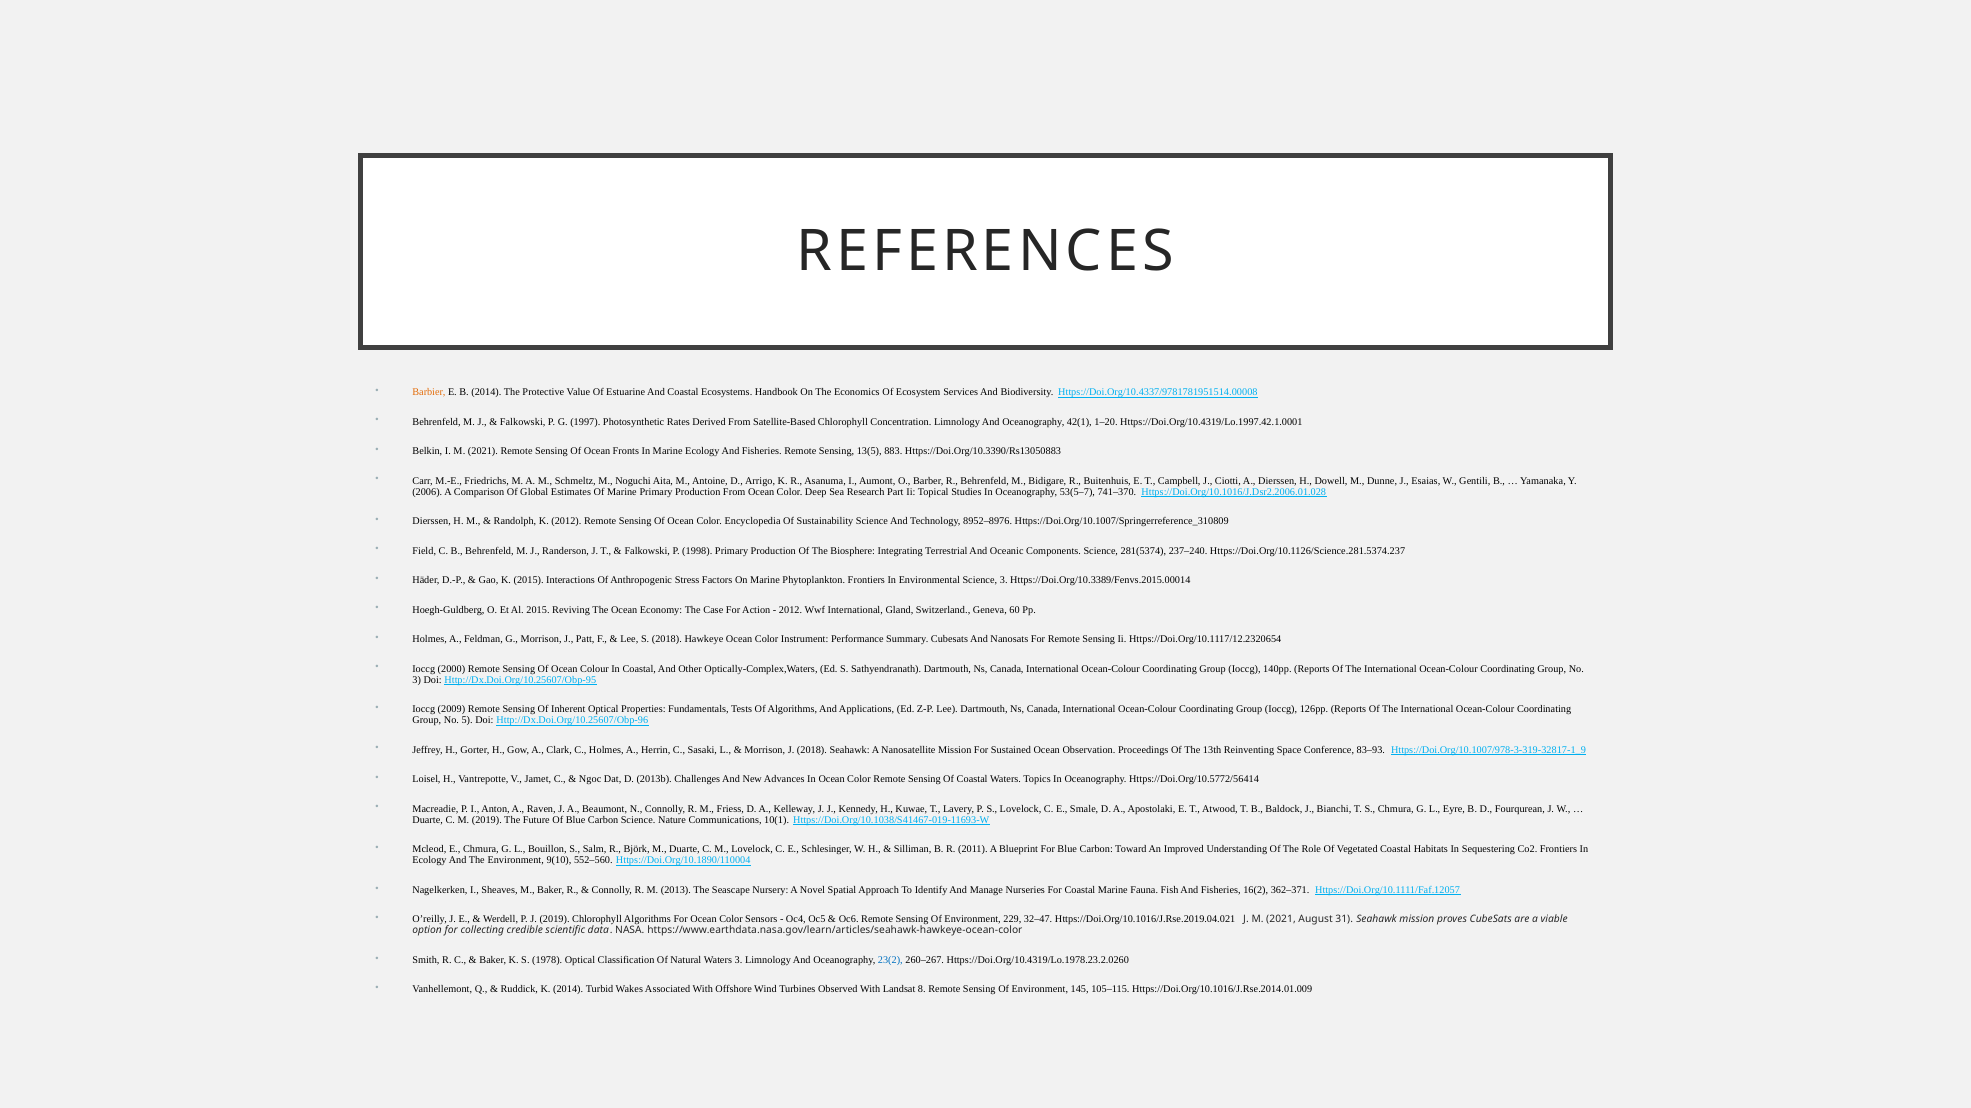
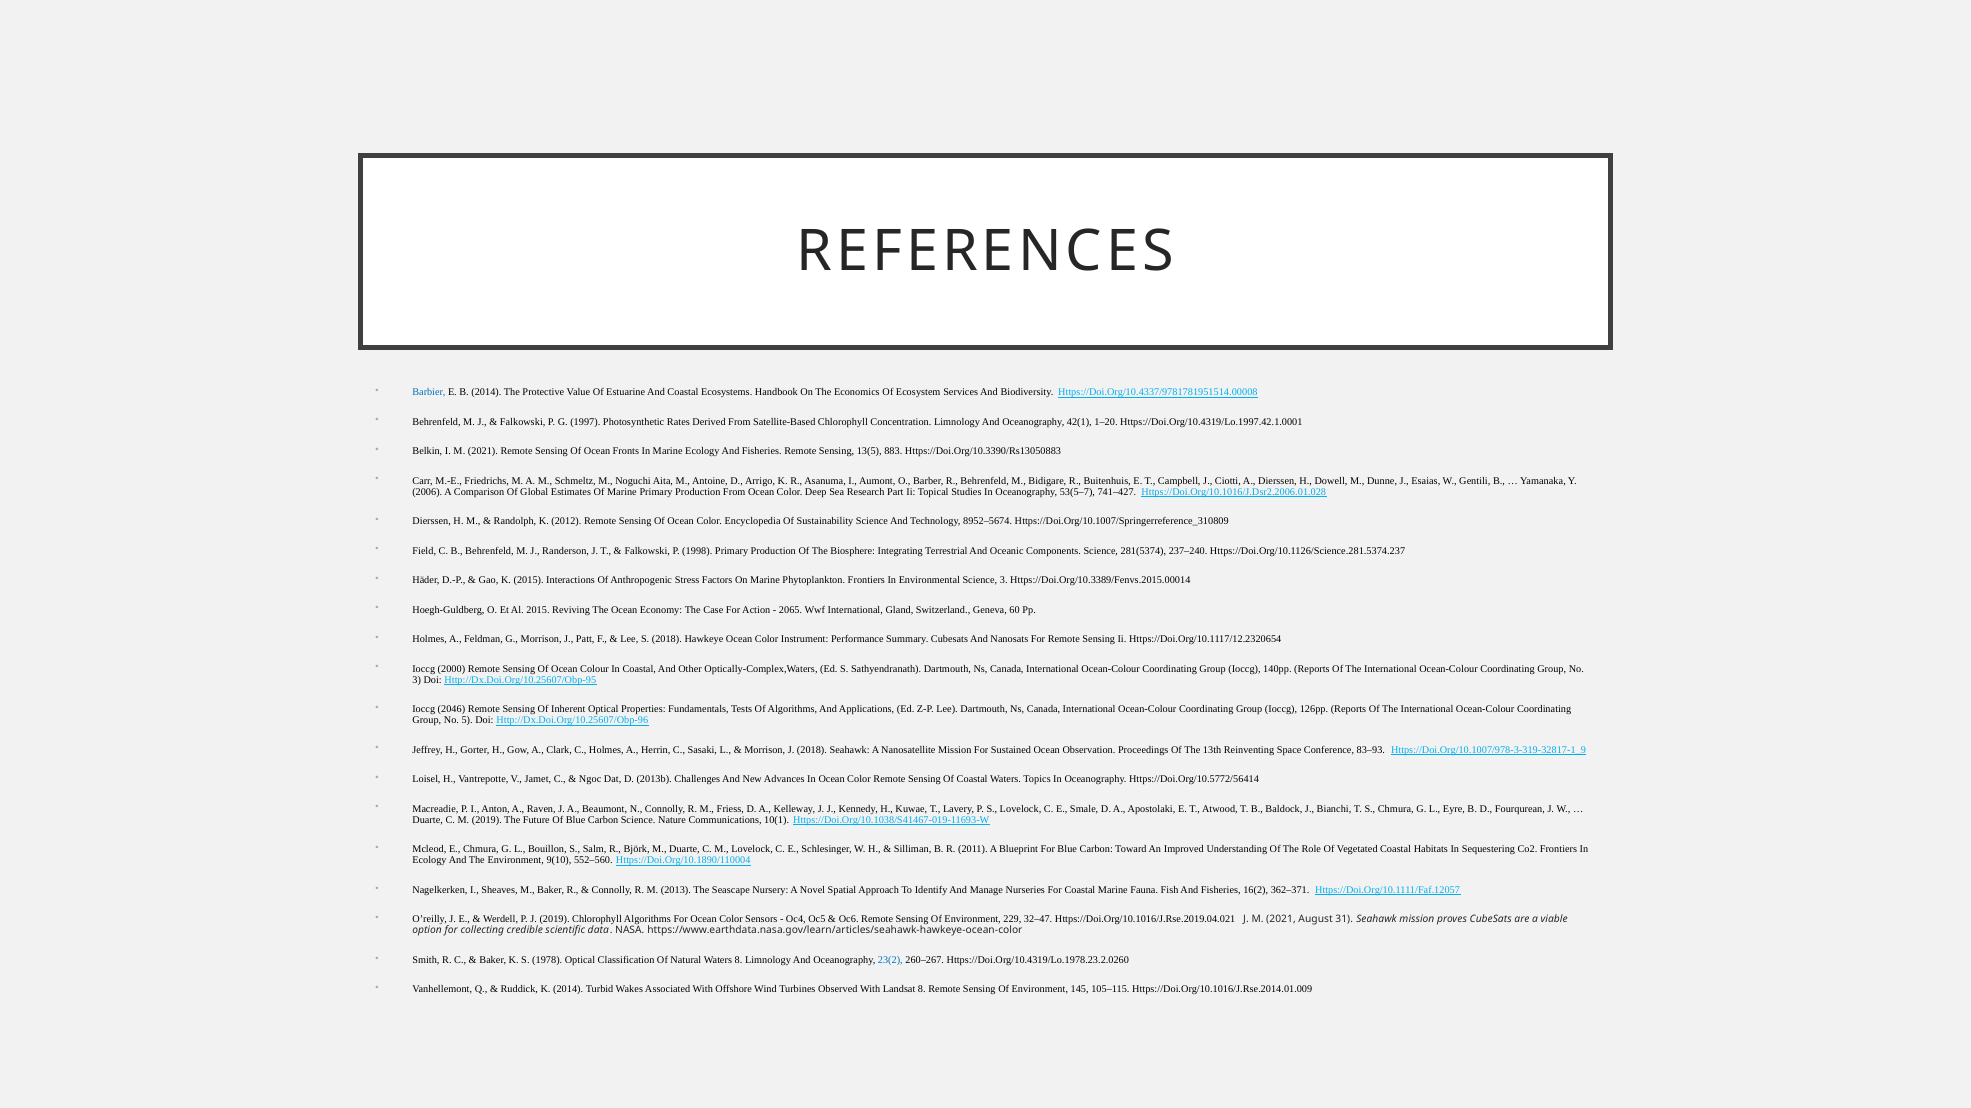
Barbier colour: orange -> blue (429, 393)
741–370: 741–370 -> 741–427 (1117, 492)
8952–8976: 8952–8976 -> 8952–5674 (988, 522)
2012: 2012 -> 2065 (791, 610)
2009: 2009 -> 2046 (451, 710)
Waters 3: 3 -> 8 (739, 960)
